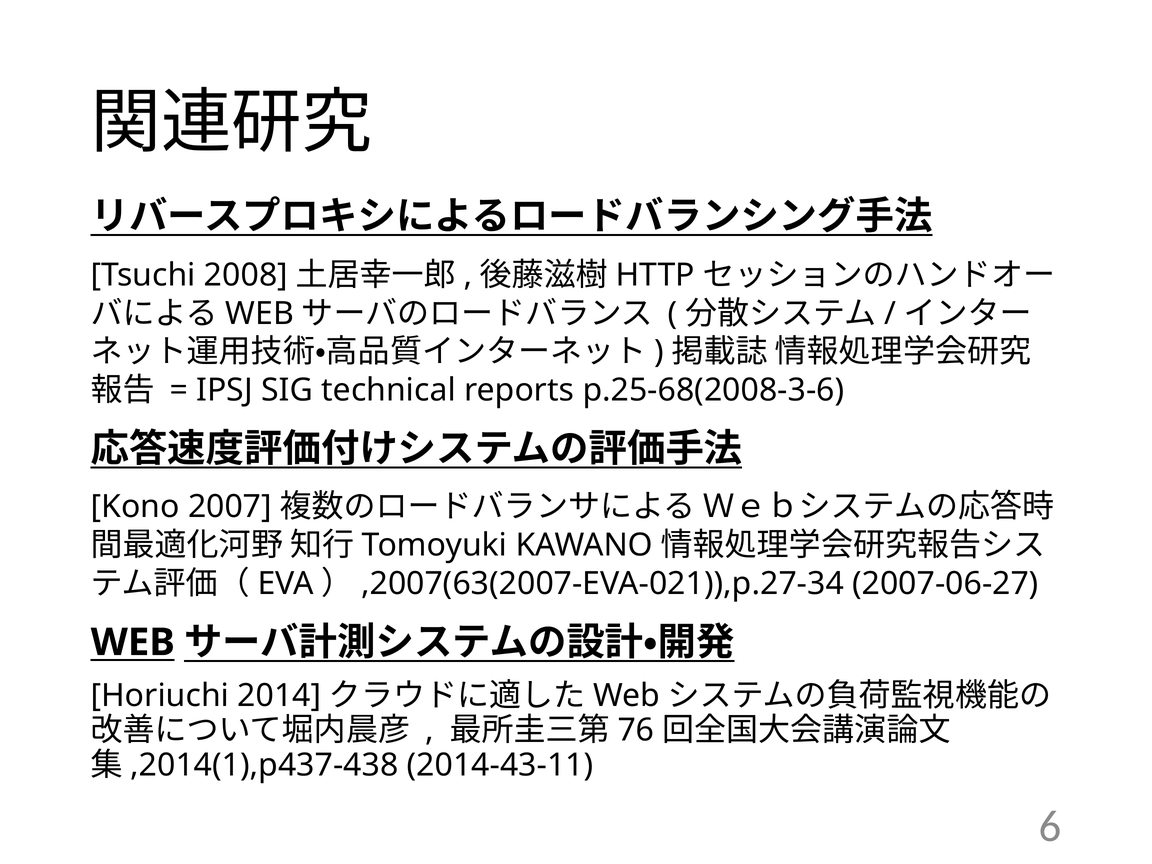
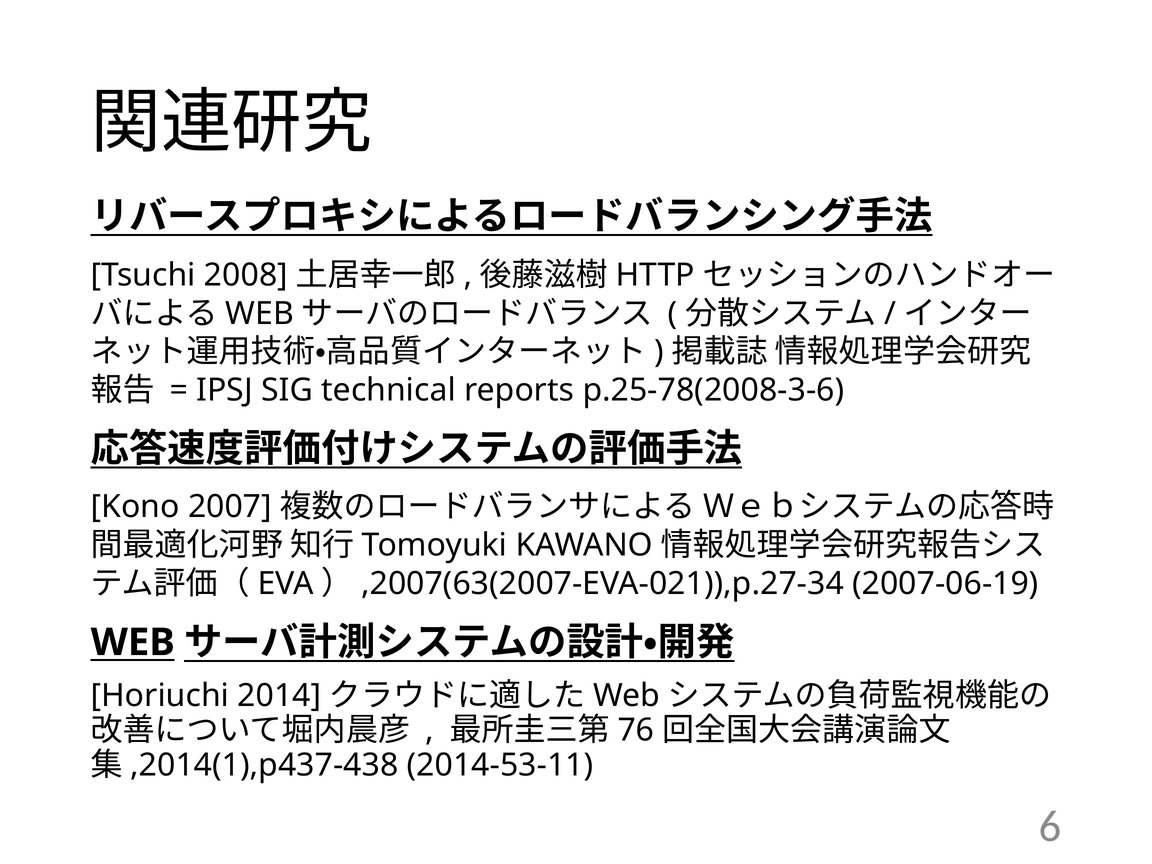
p.25-68(2008-3-6: p.25-68(2008-3-6 -> p.25-78(2008-3-6 (713, 390)
2007-06-27: 2007-06-27 -> 2007-06-19 (945, 584)
2014-43-11: 2014-43-11 -> 2014-53-11 (500, 765)
